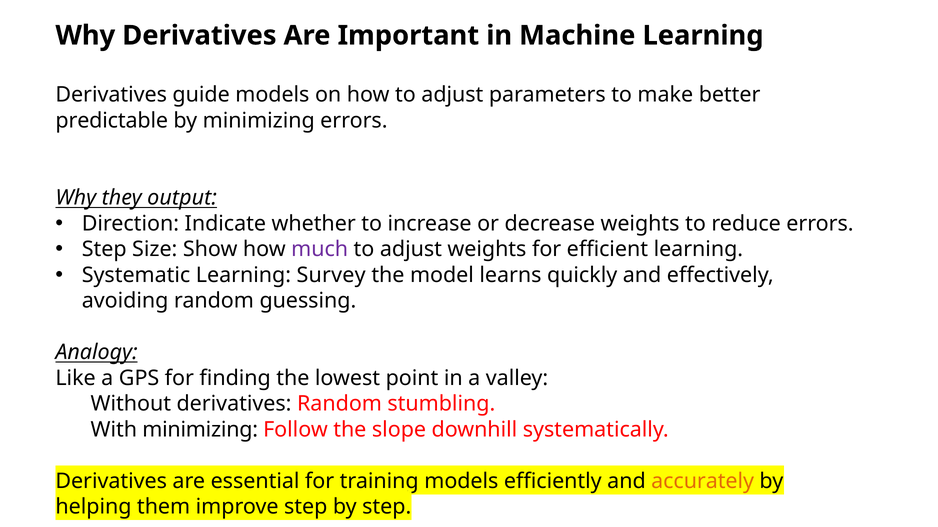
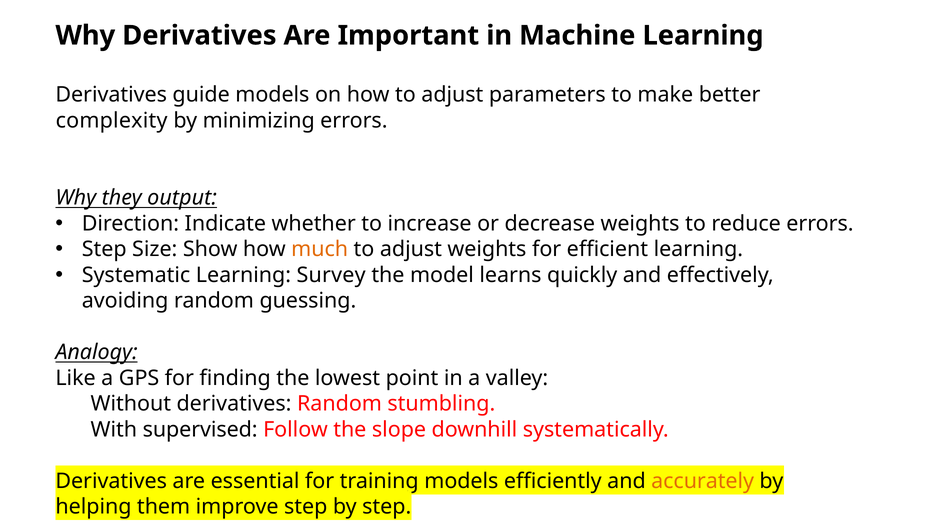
predictable: predictable -> complexity (112, 121)
much colour: purple -> orange (320, 250)
With minimizing: minimizing -> supervised (200, 430)
